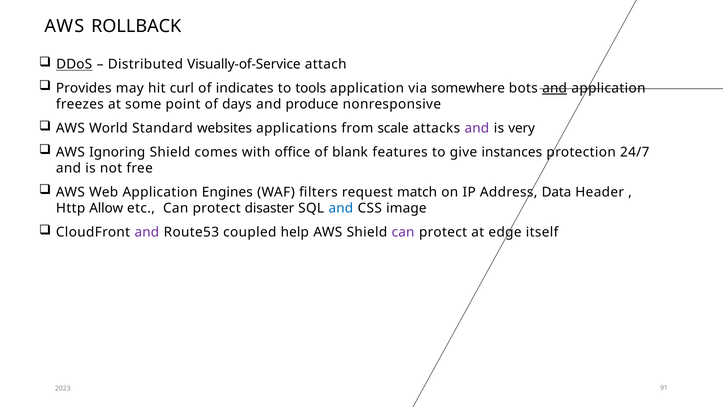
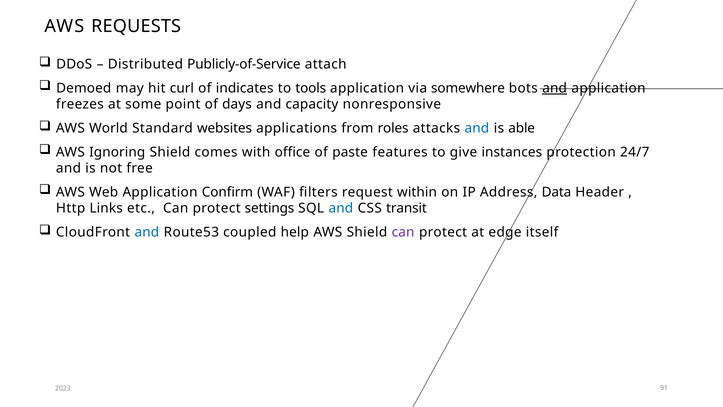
ROLLBACK: ROLLBACK -> REQUESTS (136, 26)
DDoS underline: present -> none (74, 64)
Visually-of-Service: Visually-of-Service -> Publicly-of-Service (244, 64)
Provides: Provides -> Demoed (84, 88)
produce: produce -> capacity (312, 104)
scale: scale -> roles (393, 128)
and colour: purple -> blue (477, 128)
very: very -> able (522, 128)
blank: blank -> paste (350, 152)
Engines: Engines -> Confirm (227, 192)
match: match -> within (417, 192)
Allow: Allow -> Links (106, 208)
disaster: disaster -> settings (270, 208)
image: image -> transit (407, 208)
and colour: purple -> blue (147, 232)
